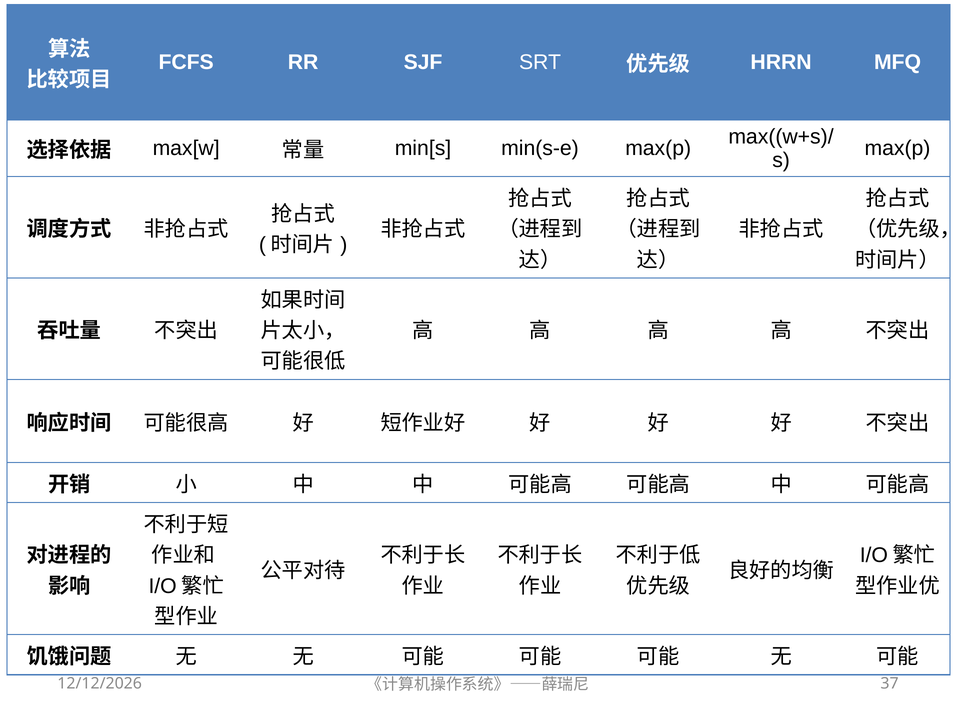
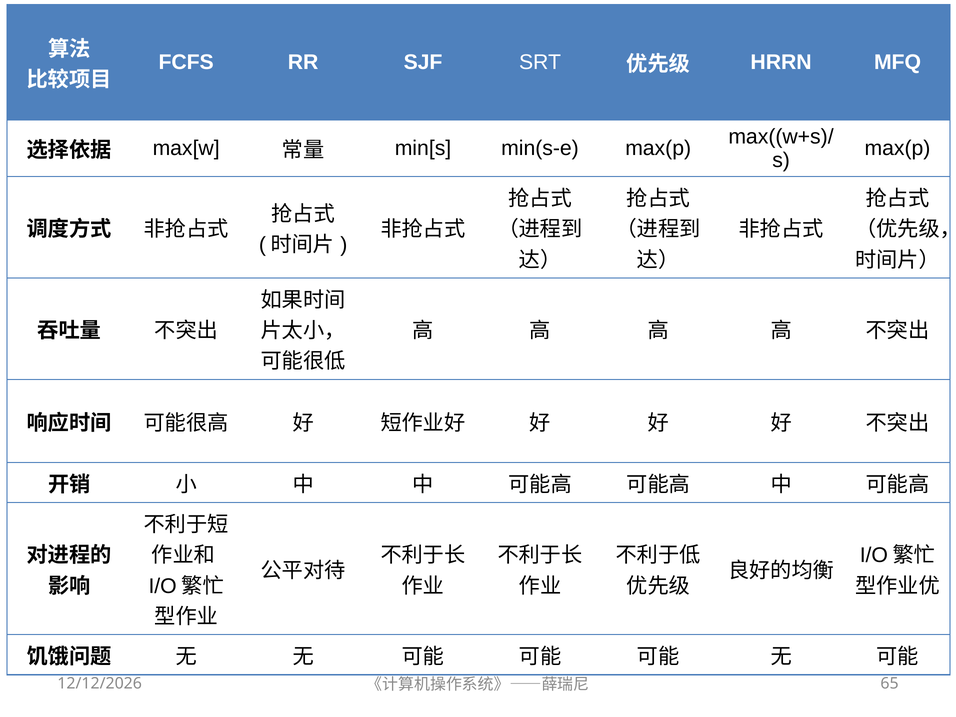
37: 37 -> 65 (890, 683)
